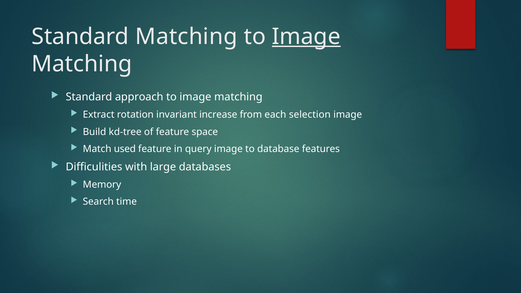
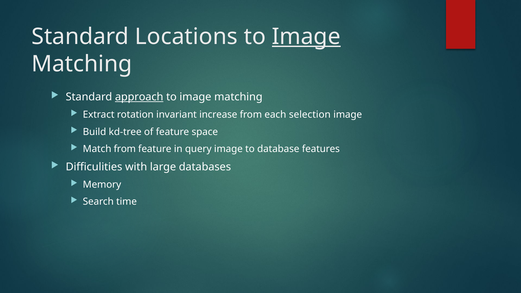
Standard Matching: Matching -> Locations (186, 37)
approach underline: none -> present (139, 97)
Match used: used -> from (125, 149)
